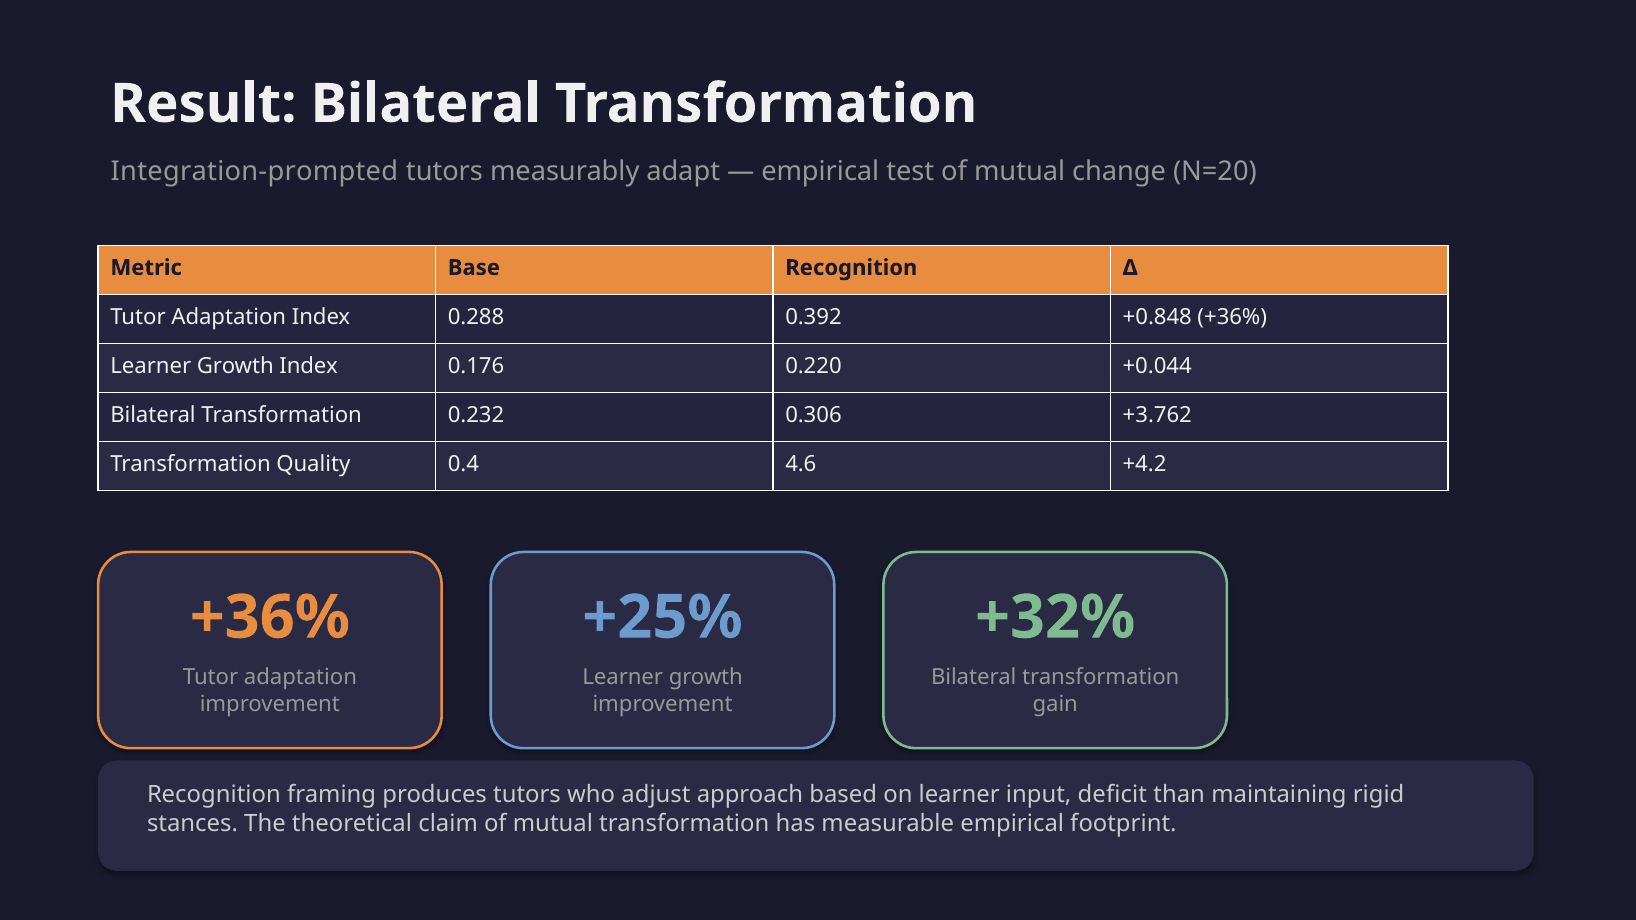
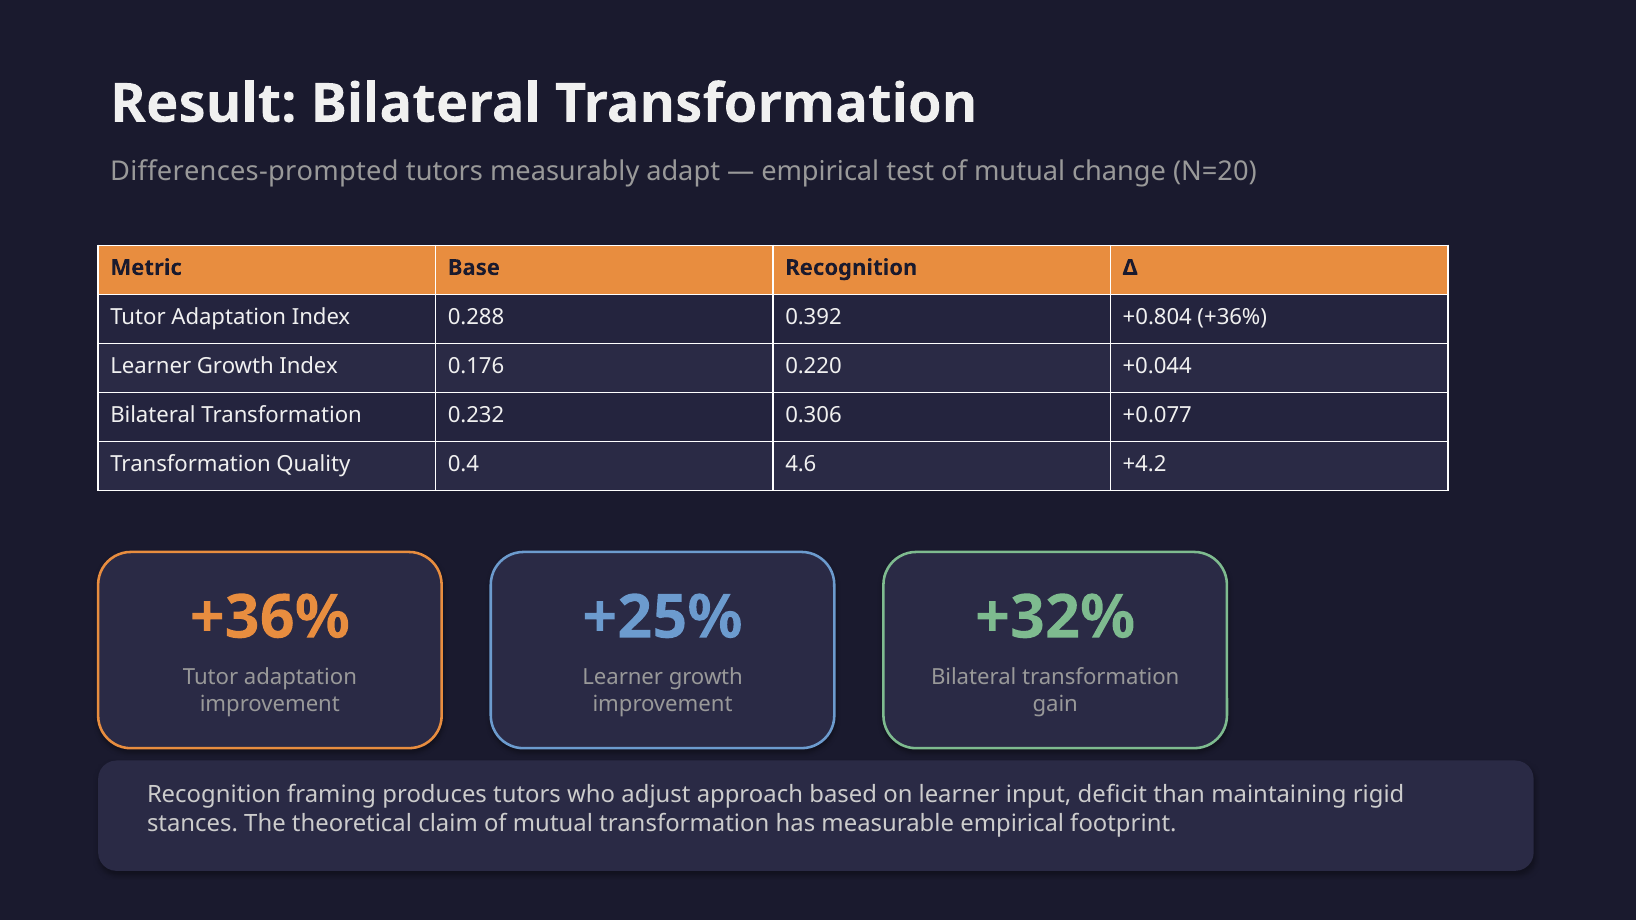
Integration-prompted: Integration-prompted -> Differences-prompted (254, 172)
+0.848: +0.848 -> +0.804 (1157, 317)
+3.762: +3.762 -> +0.077 (1157, 415)
